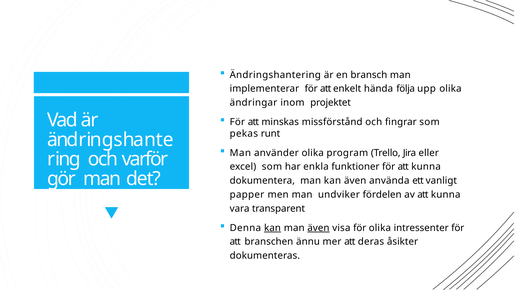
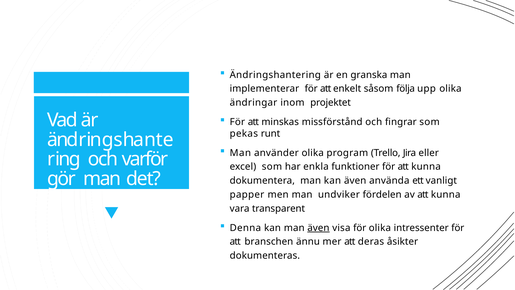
bransch: bransch -> granska (369, 75)
hända: hända -> såsom (379, 89)
kan underline: present -> none (272, 228)
